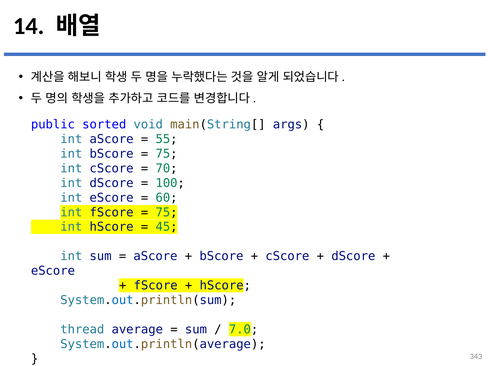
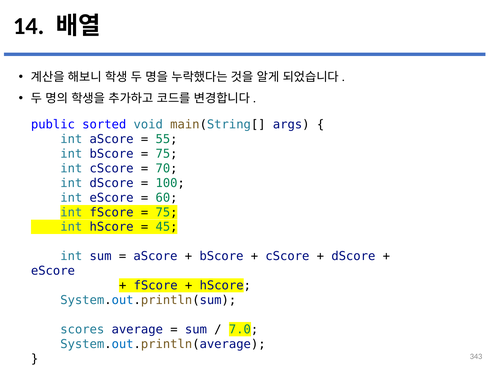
thread: thread -> scores (82, 329)
